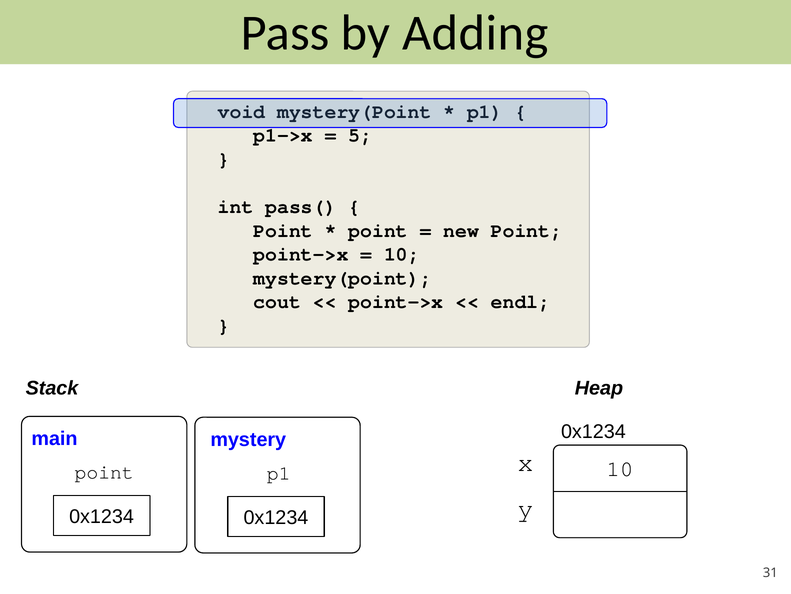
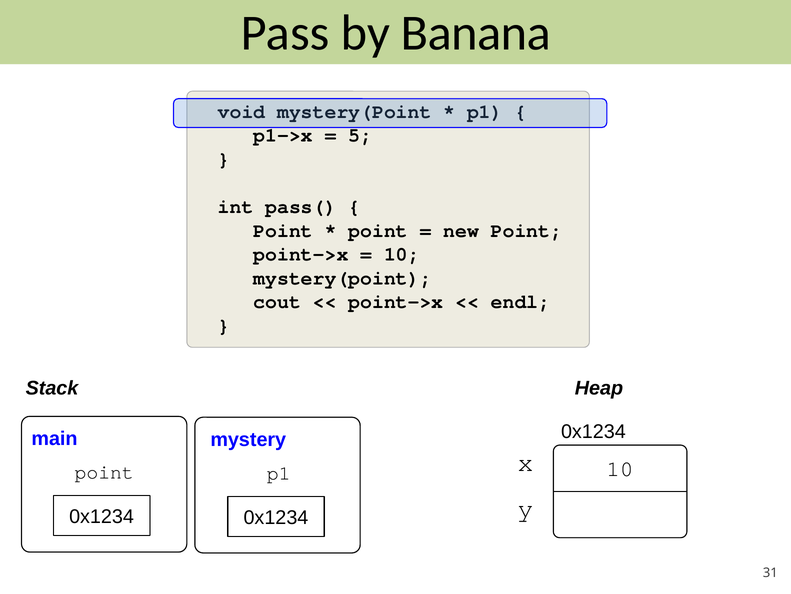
Adding: Adding -> Banana (476, 33)
